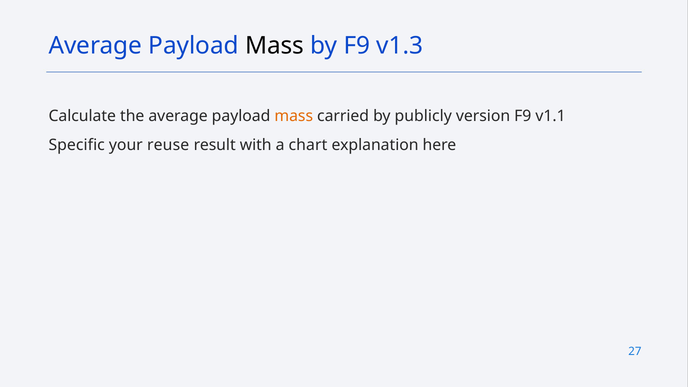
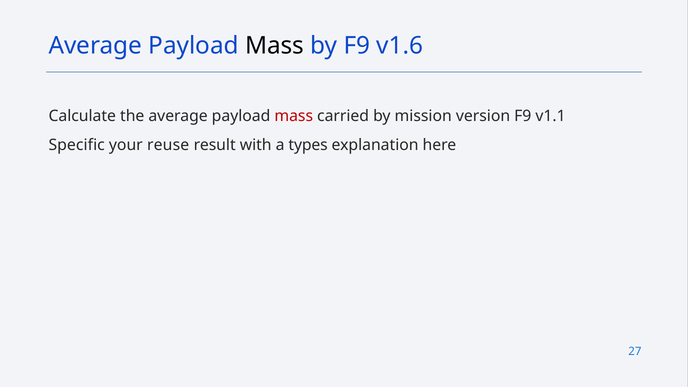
v1.3: v1.3 -> v1.6 (400, 46)
mass colour: orange -> red (294, 116)
publicly: publicly -> mission (423, 116)
chart: chart -> types (308, 145)
